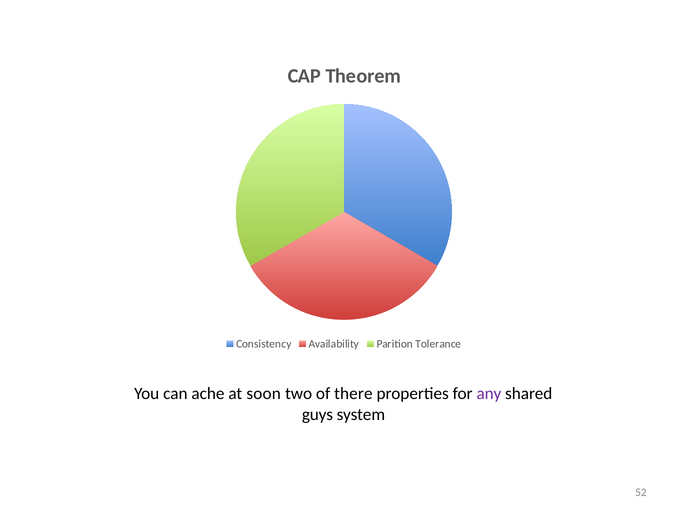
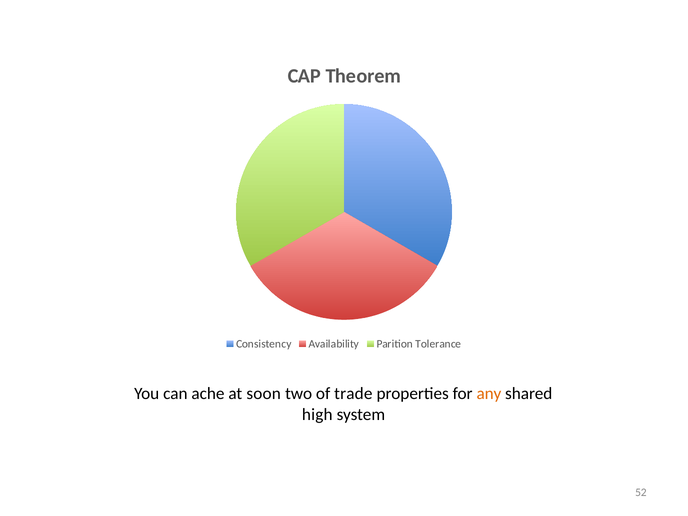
there: there -> trade (353, 394)
any colour: purple -> orange (489, 394)
guys: guys -> high (317, 414)
